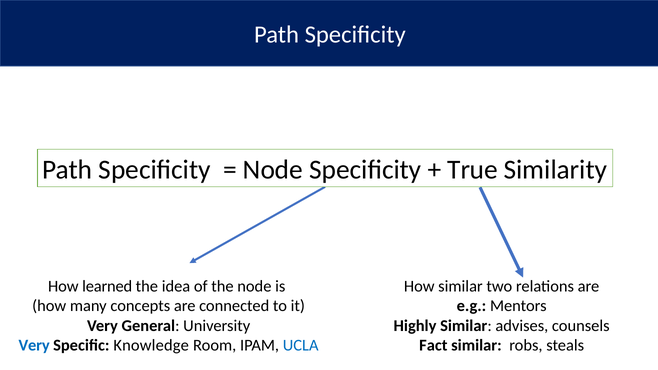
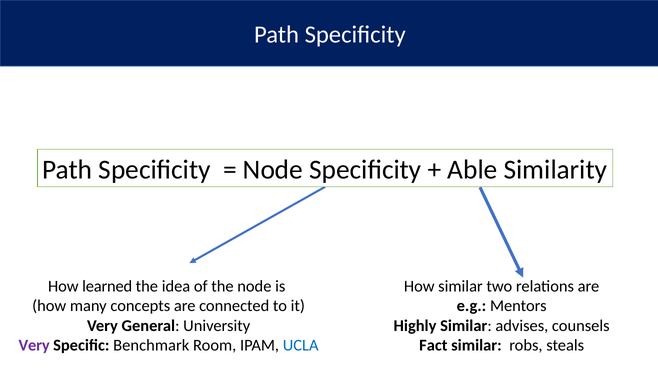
True: True -> Able (472, 170)
Very colour: blue -> purple (34, 346)
Knowledge: Knowledge -> Benchmark (151, 346)
